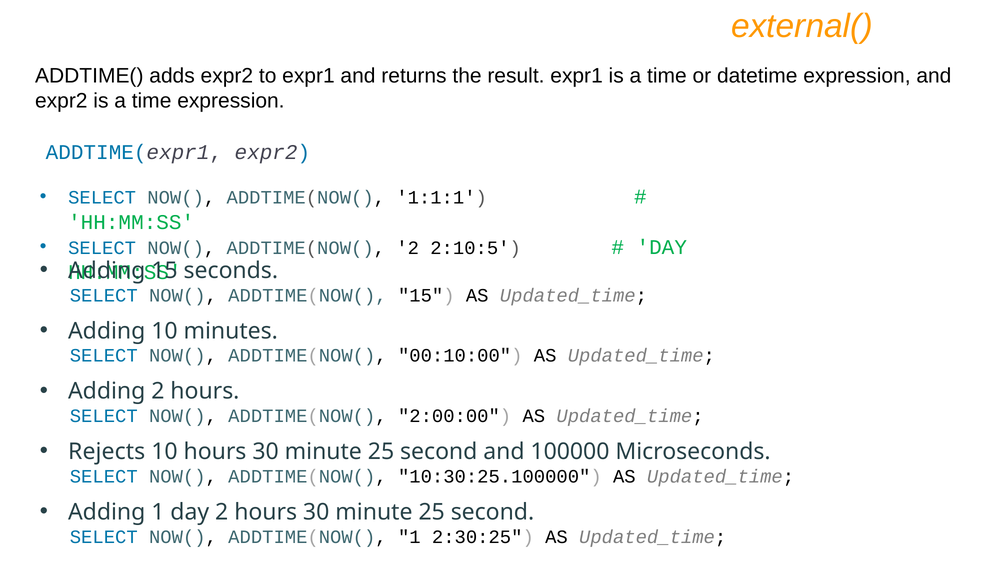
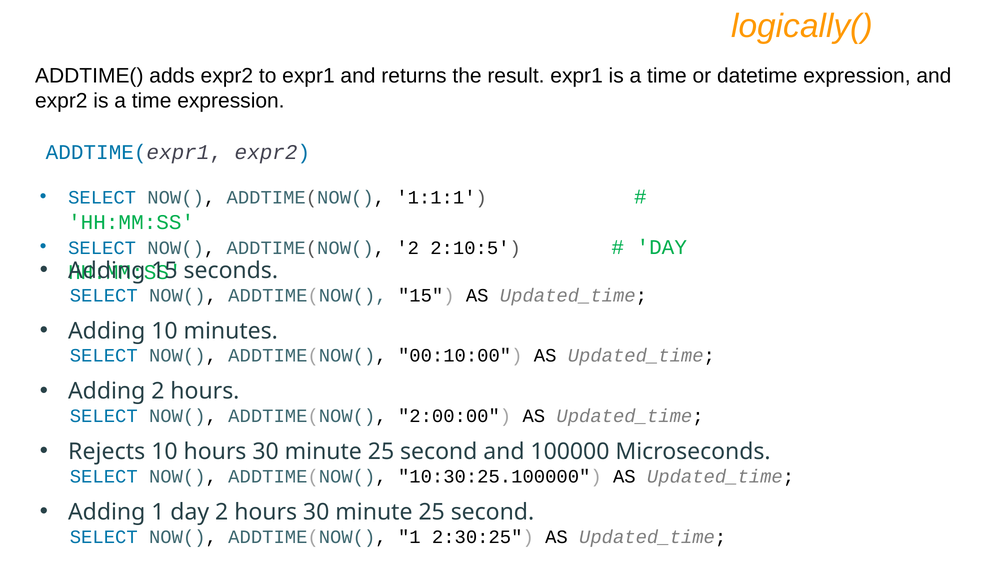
external(: external( -> logically( (802, 26)
